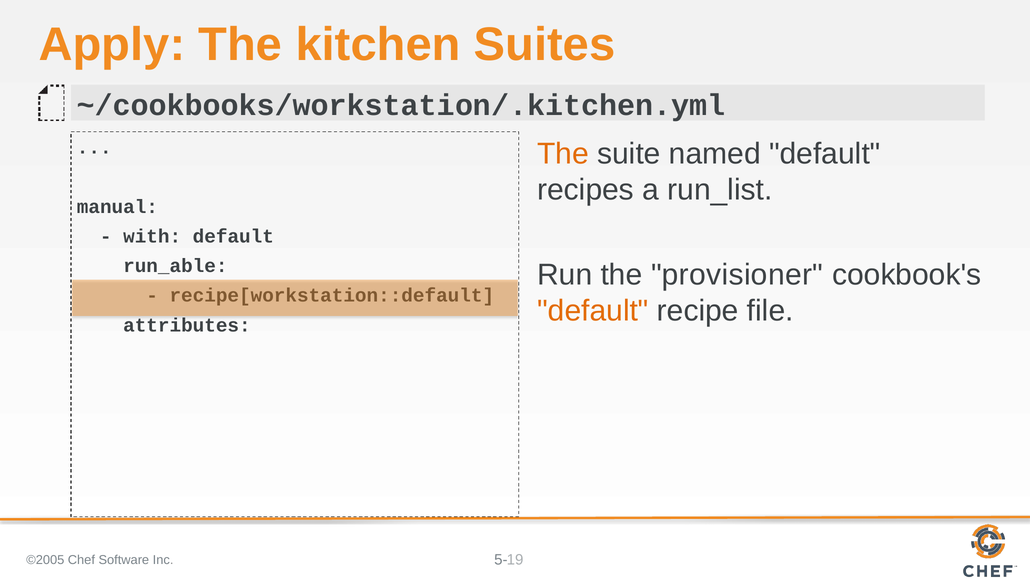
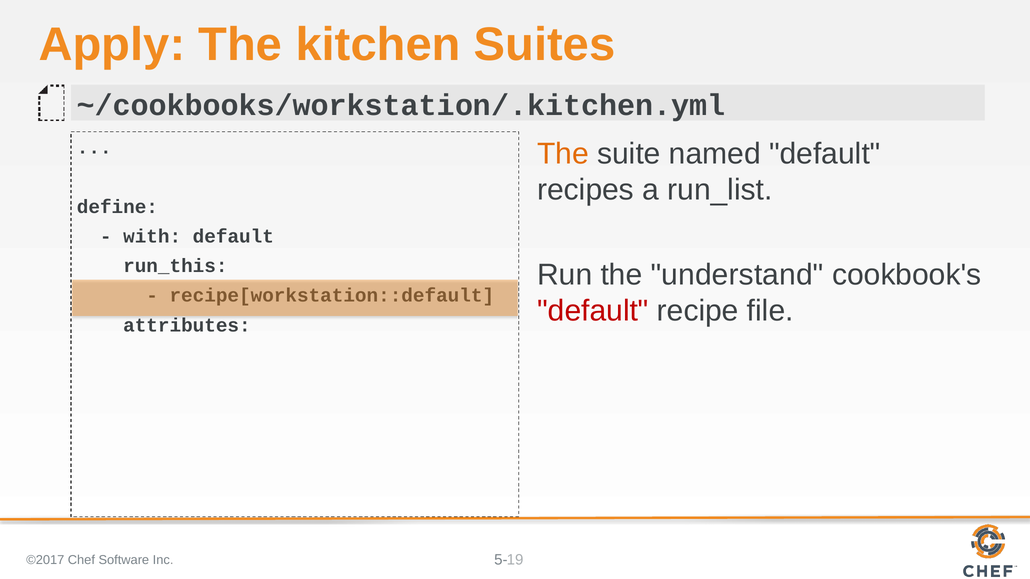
manual: manual -> define (117, 207)
run_able: run_able -> run_this (175, 266)
provisioner: provisioner -> understand (737, 275)
default colour: orange -> red (593, 311)
©2005: ©2005 -> ©2017 (45, 561)
